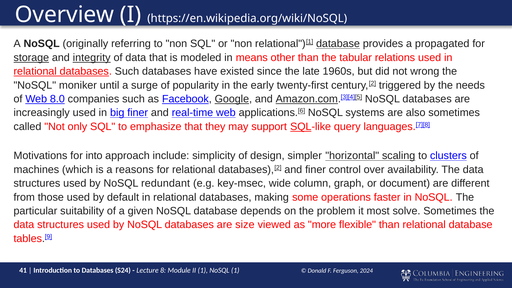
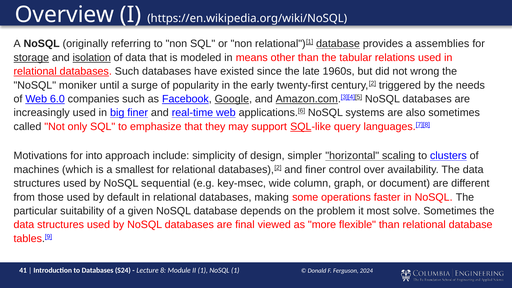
propagated: propagated -> assemblies (442, 44)
integrity: integrity -> isolation (92, 58)
8.0: 8.0 -> 6.0 (57, 99)
reasons: reasons -> smallest (135, 170)
redundant: redundant -> sequential (166, 183)
size: size -> final (245, 225)
